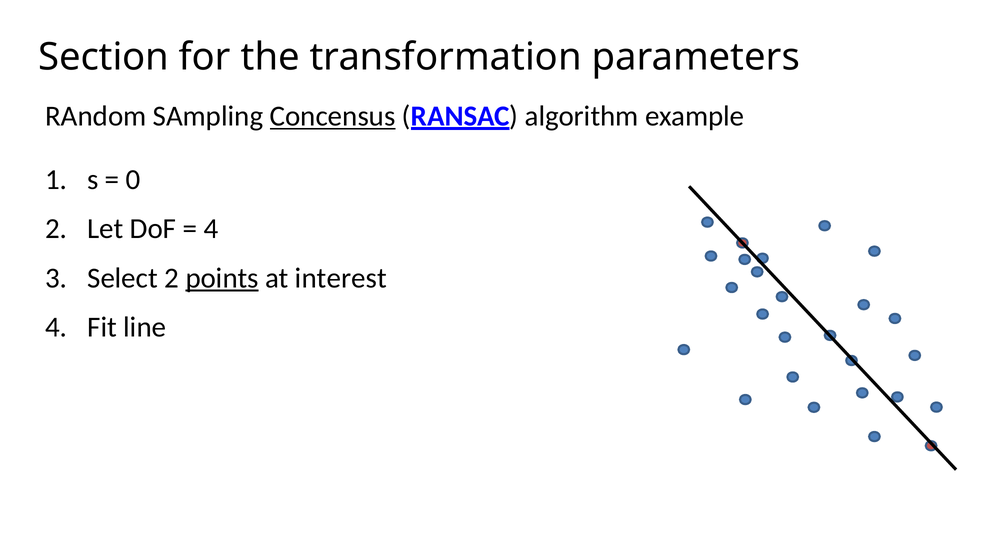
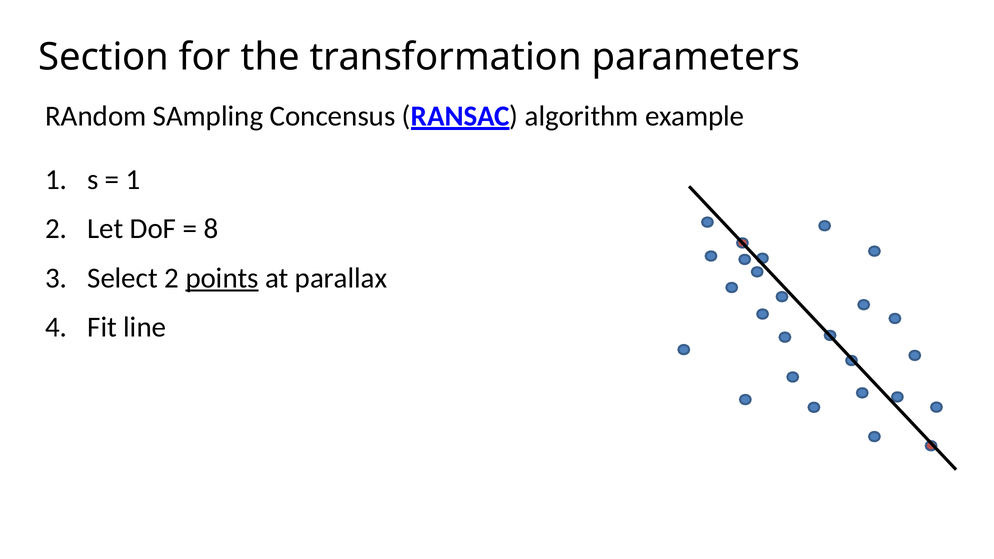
Concensus underline: present -> none (333, 116)
0: 0 -> 1 (133, 180)
4: 4 -> 8 (211, 229)
interest: interest -> parallax (341, 278)
